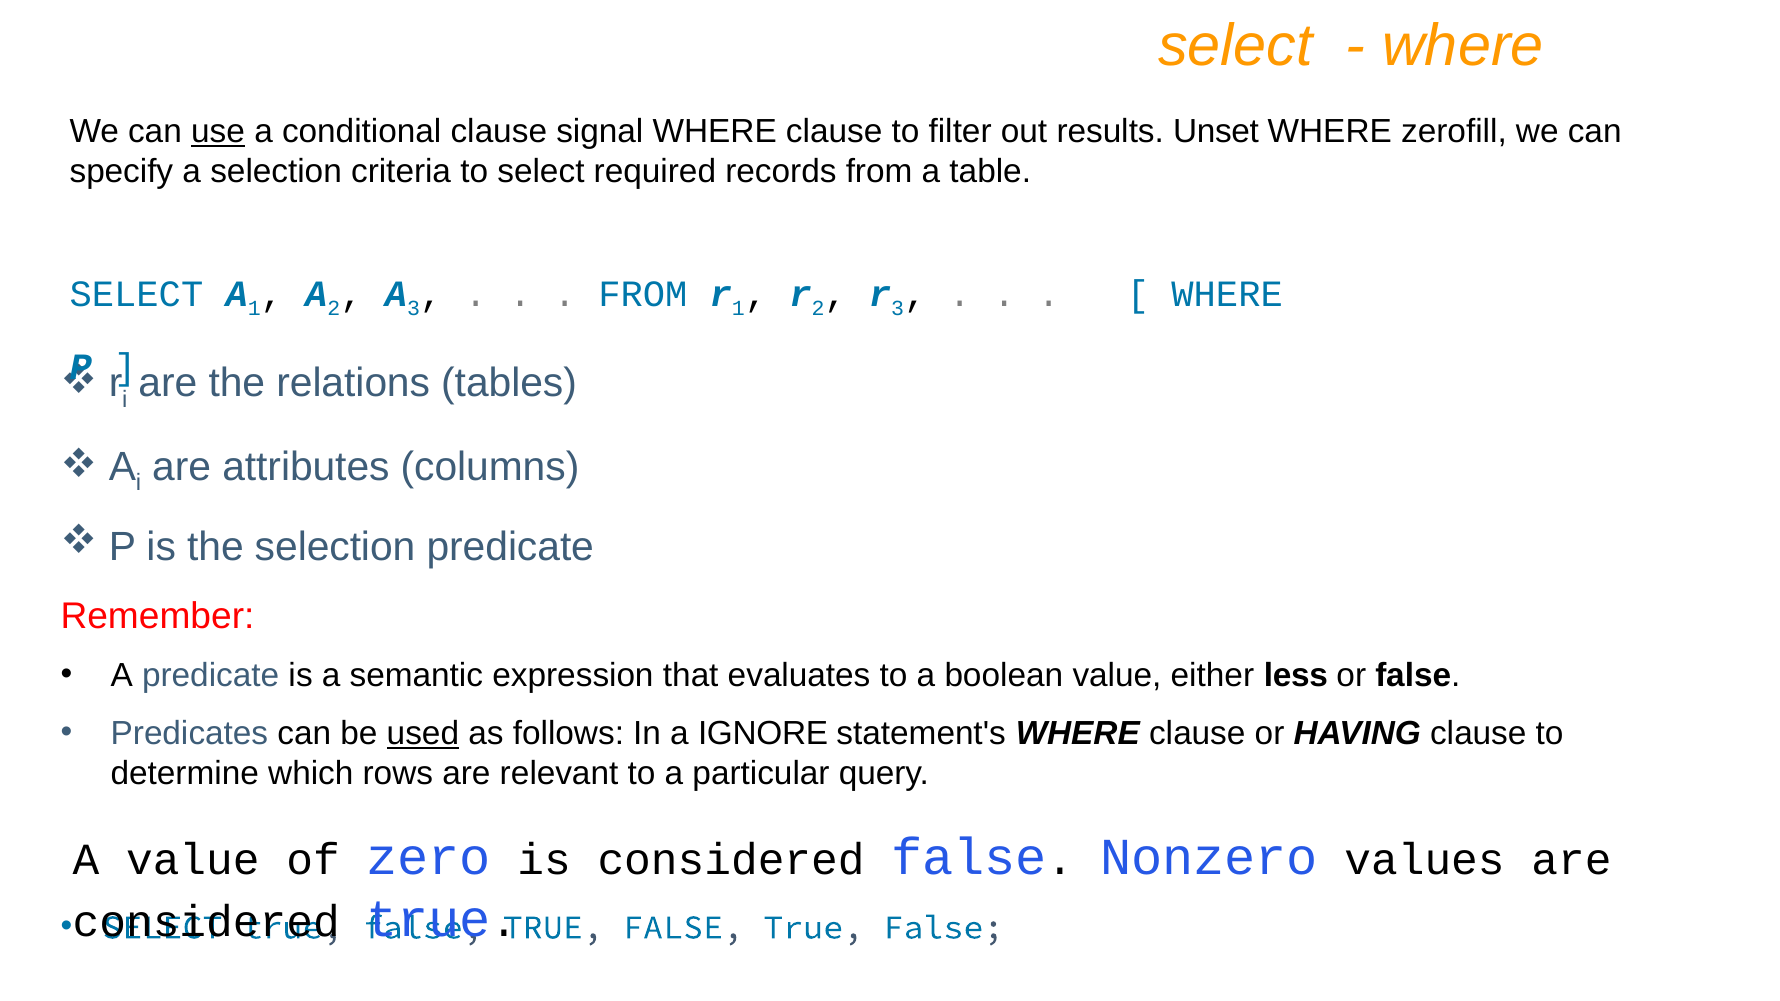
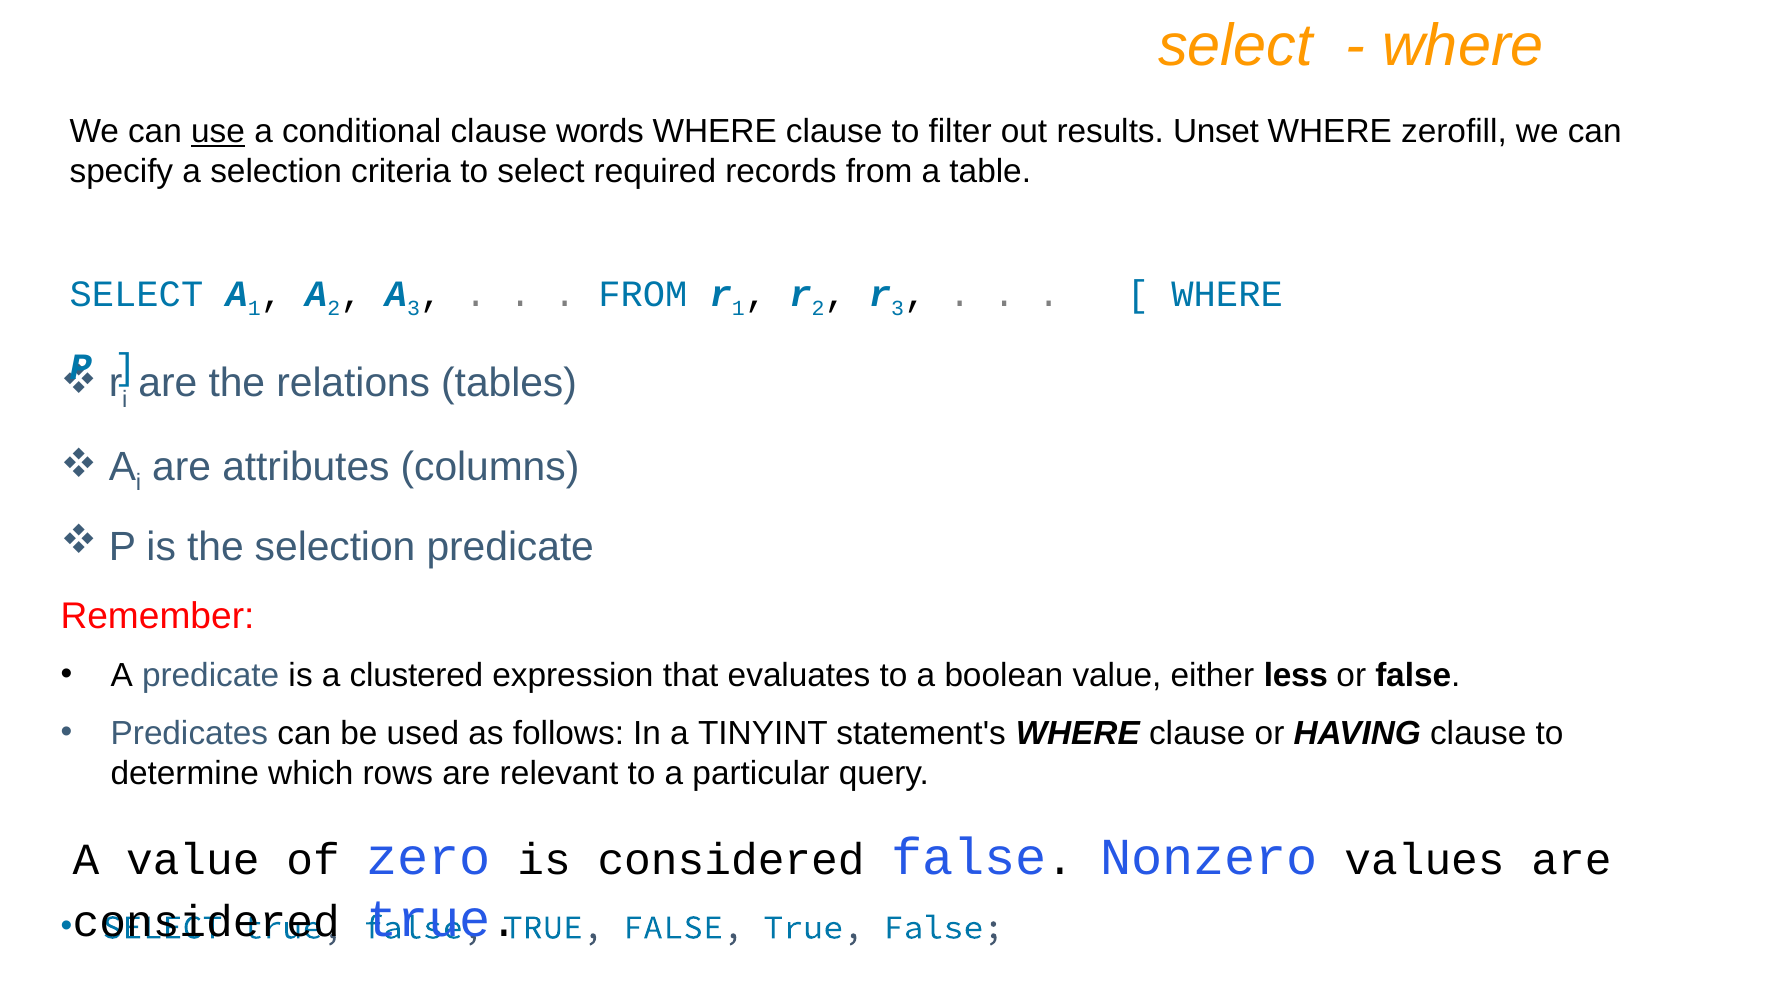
signal: signal -> words (600, 132)
semantic: semantic -> clustered (416, 676)
used underline: present -> none (423, 734)
IGNORE: IGNORE -> TINYINT (763, 734)
